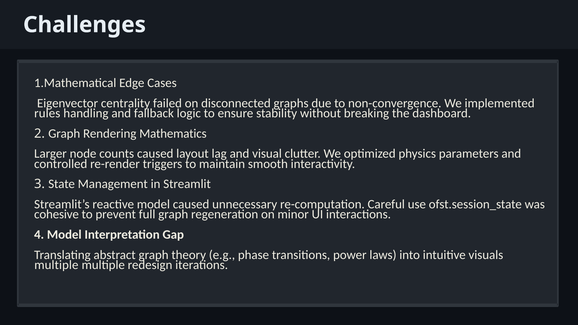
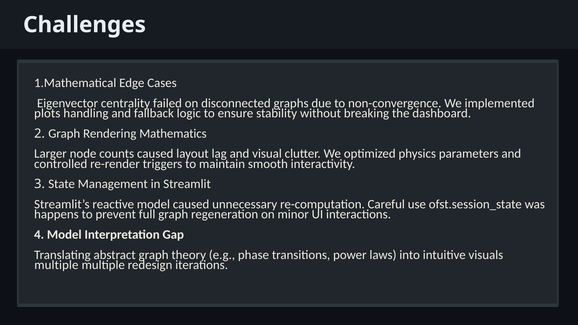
rules: rules -> plots (47, 113)
cohesive: cohesive -> happens (56, 214)
